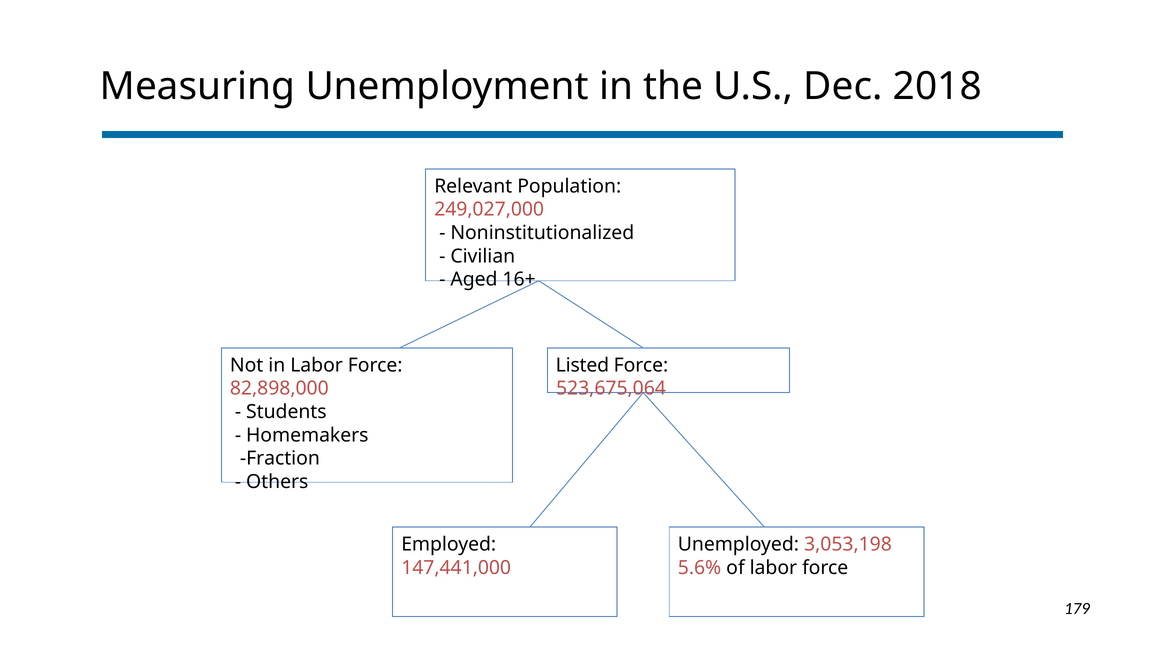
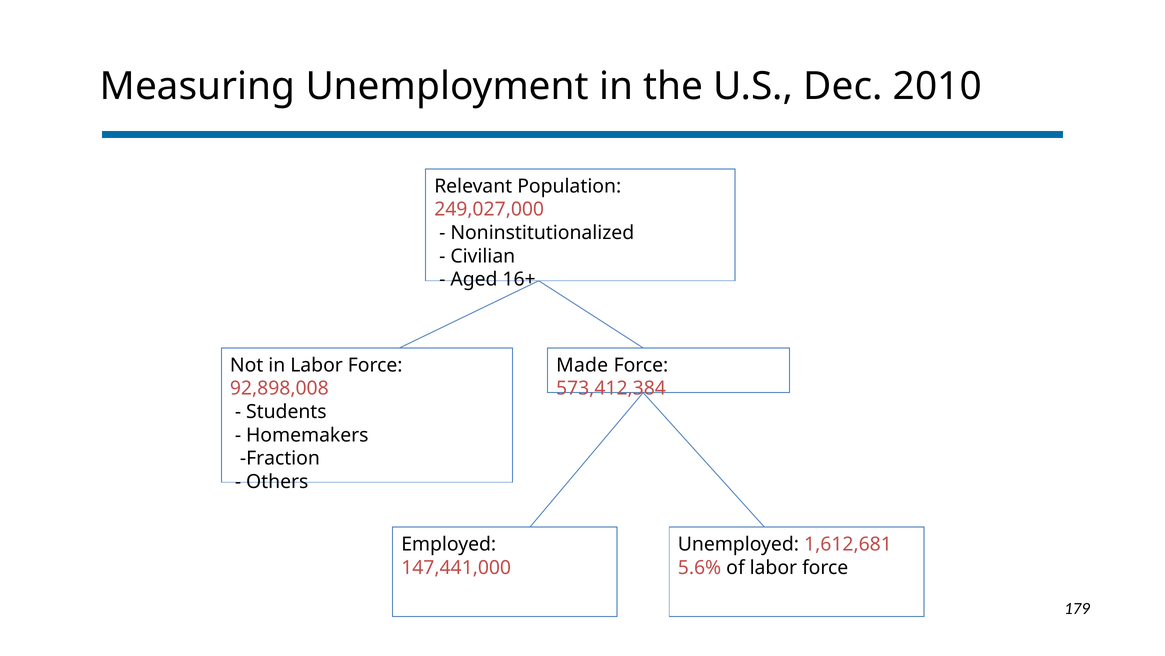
2018: 2018 -> 2010 (937, 86)
Listed: Listed -> Made (582, 365)
82,898,000: 82,898,000 -> 92,898,008 (279, 388)
523,675,064: 523,675,064 -> 573,412,384 (611, 388)
3,053,198: 3,053,198 -> 1,612,681 (848, 544)
